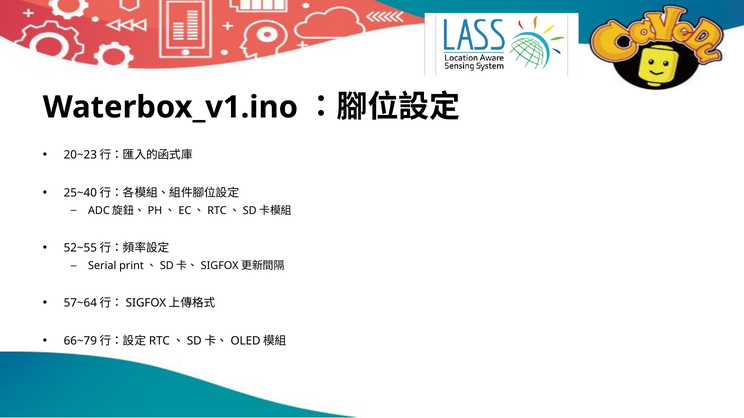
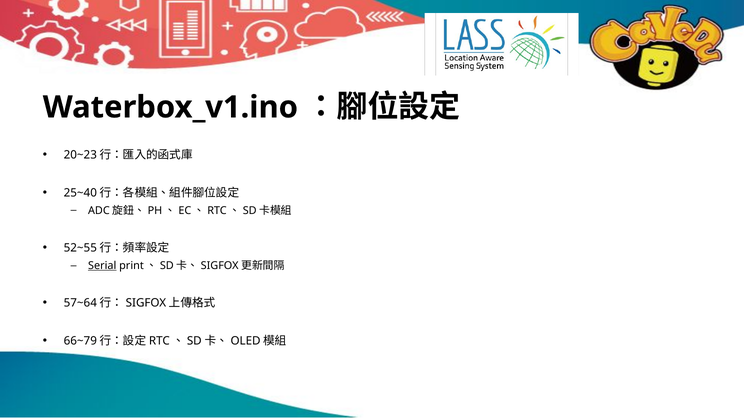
Serial underline: none -> present (102, 266)
